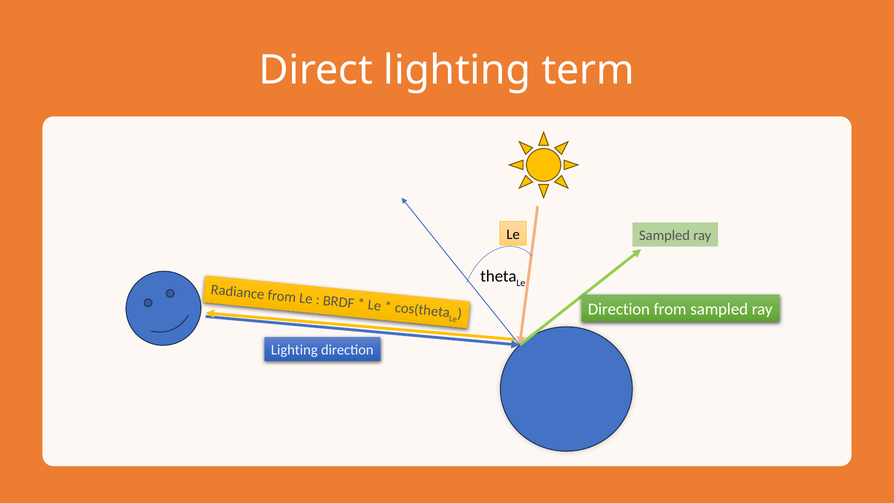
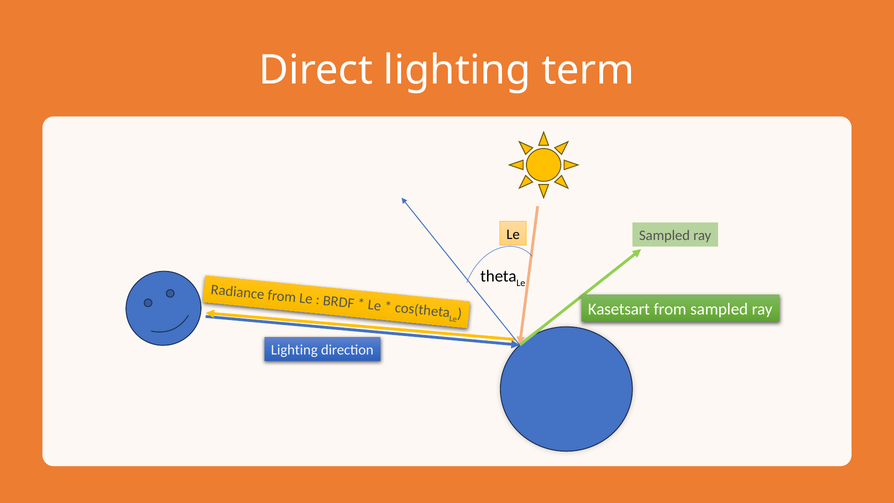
Direction: Direction -> Kasetsart (619, 309)
